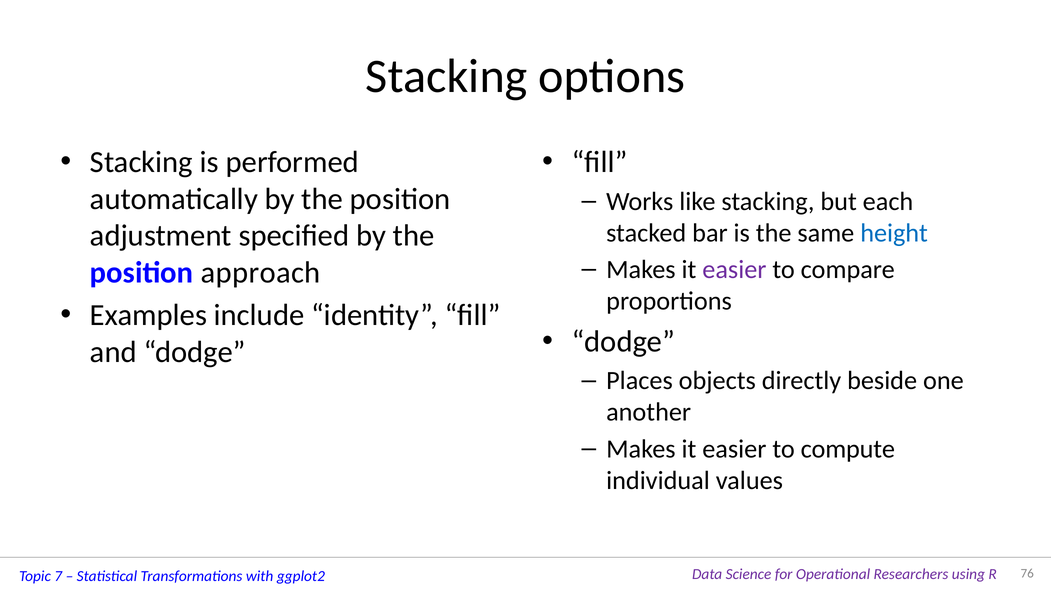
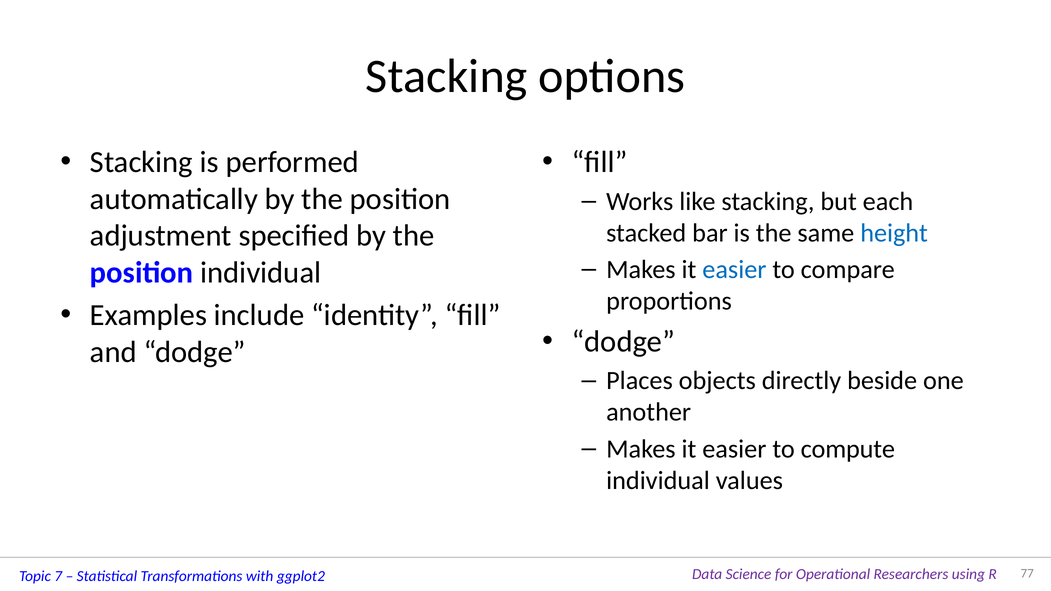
easier colour: purple -> blue (734, 270)
position approach: approach -> individual (261, 273)
76: 76 -> 77 (1027, 574)
